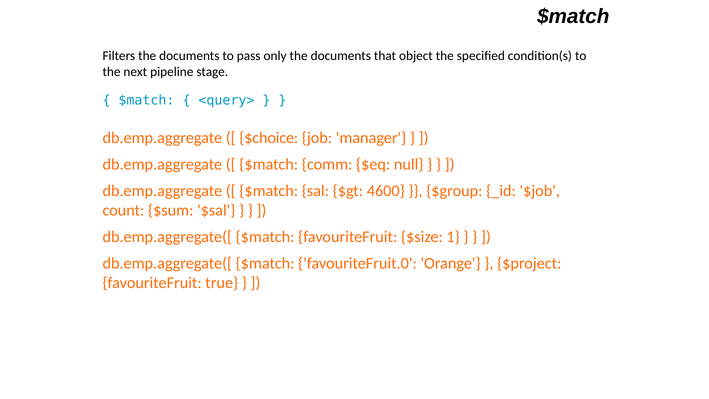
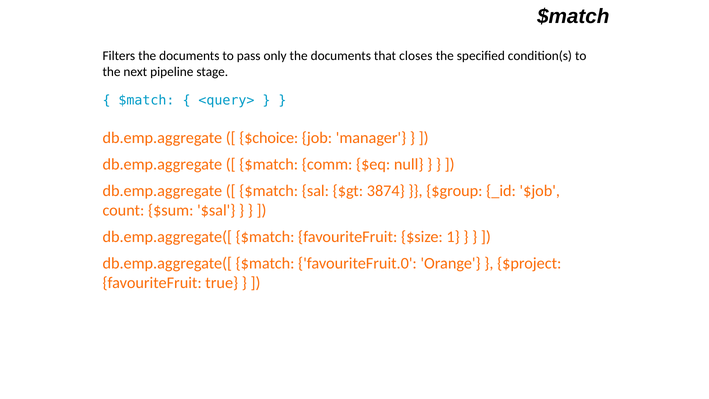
object: object -> closes (416, 56)
4600: 4600 -> 3874 (386, 191)
